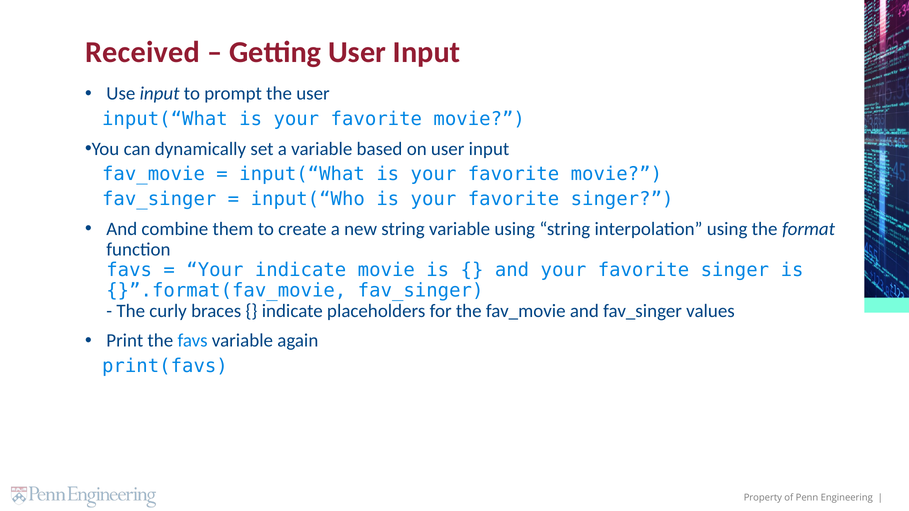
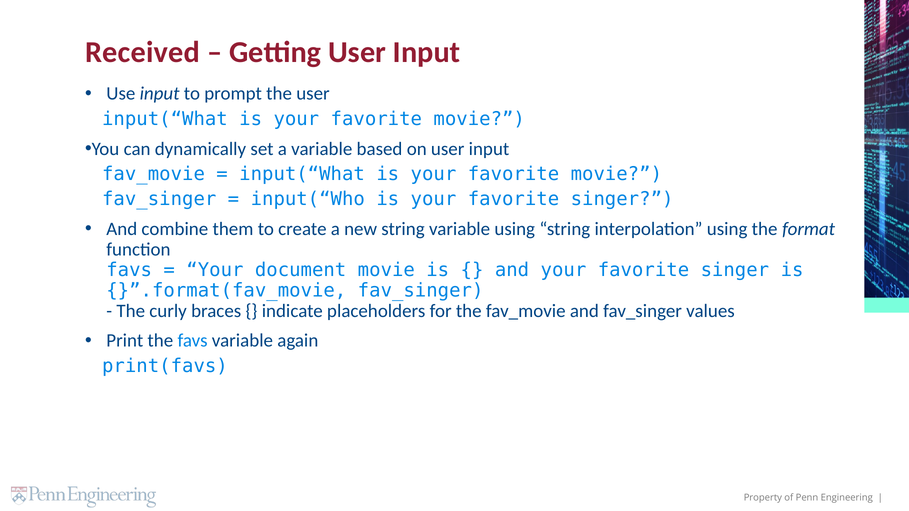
Your indicate: indicate -> document (301, 270)
